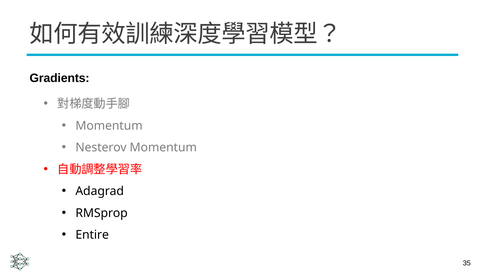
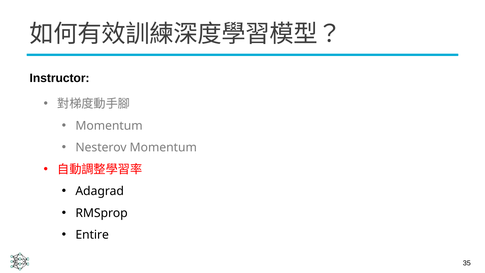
Gradients: Gradients -> Instructor (60, 78)
